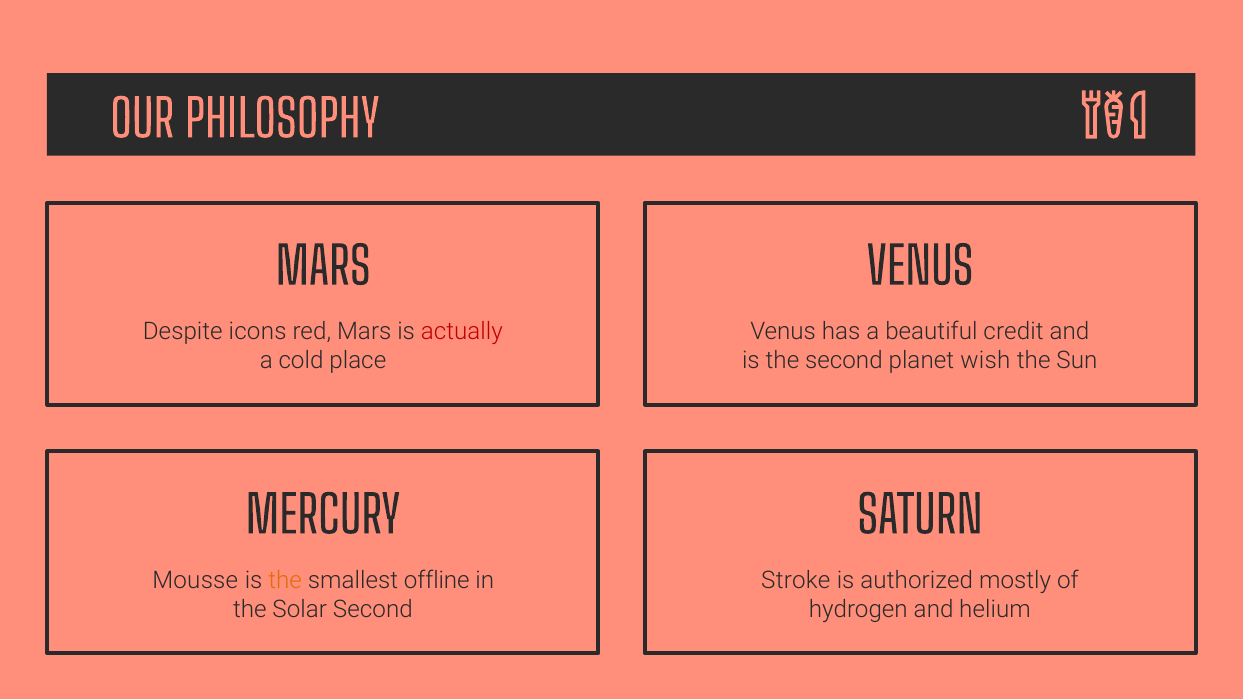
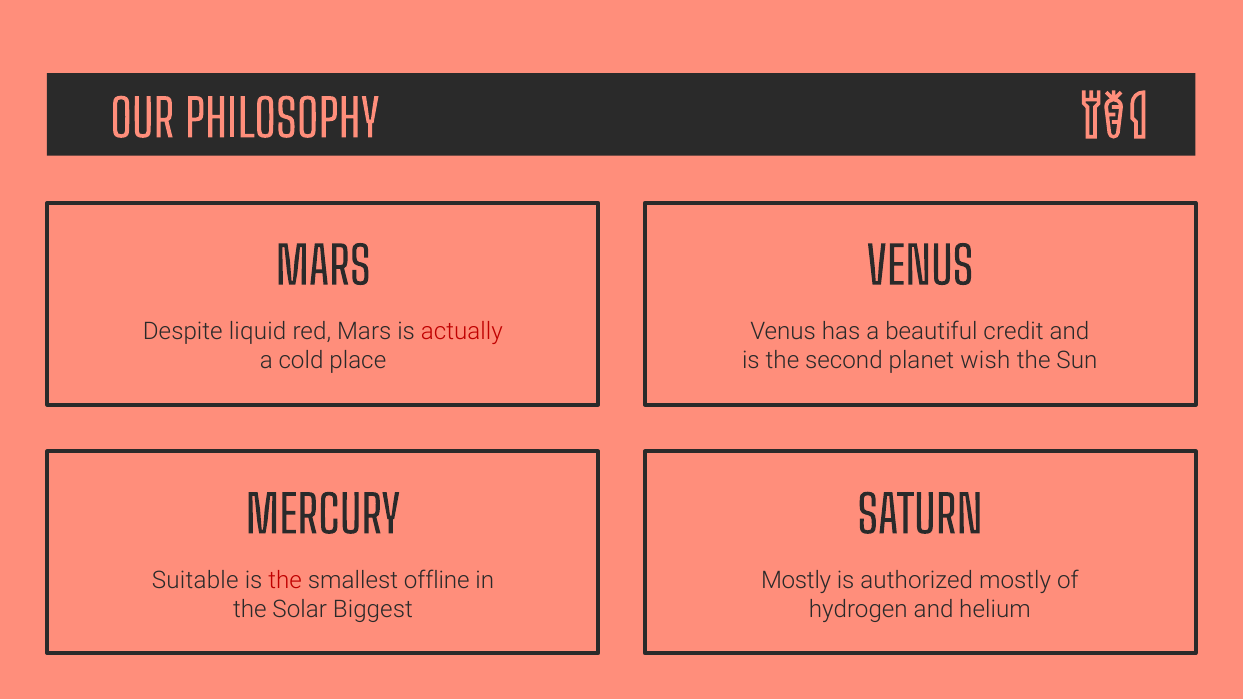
icons: icons -> liquid (258, 332)
Mousse: Mousse -> Suitable (195, 580)
the colour: orange -> red (285, 580)
Stroke: Stroke -> Mostly (796, 580)
Solar Second: Second -> Biggest (373, 609)
